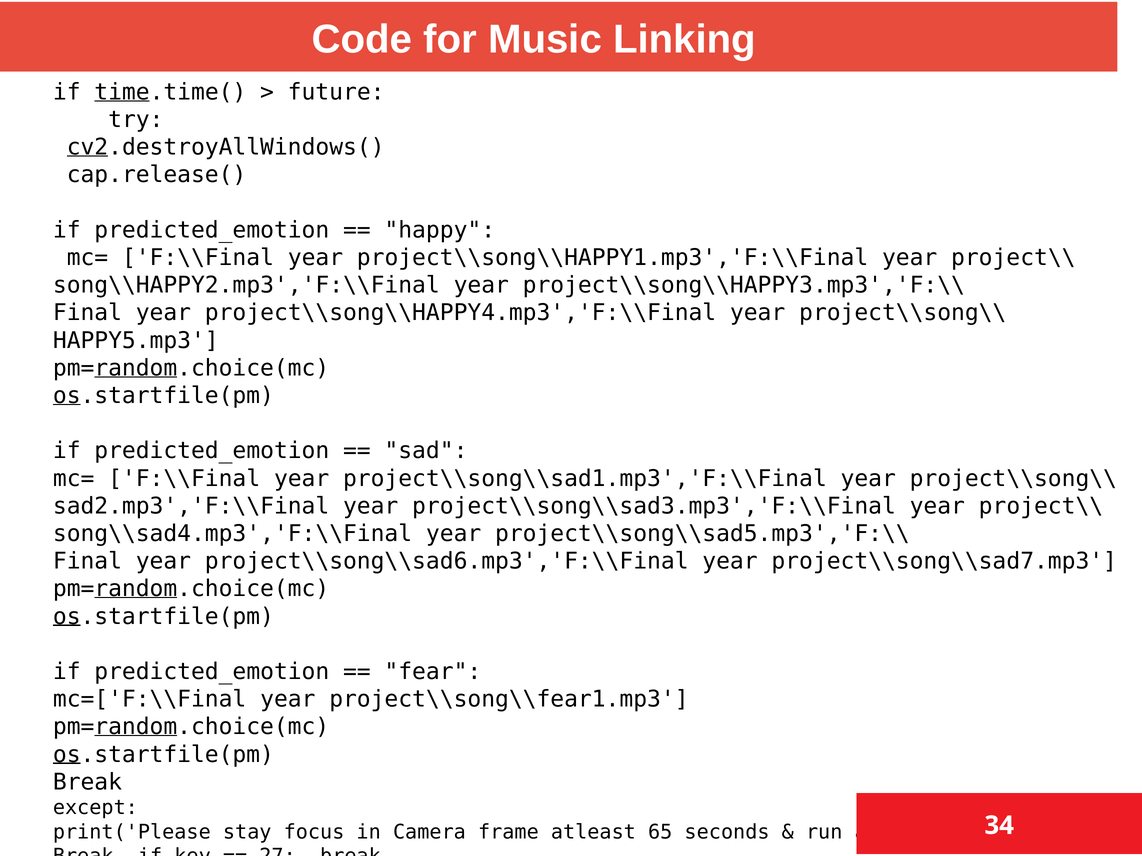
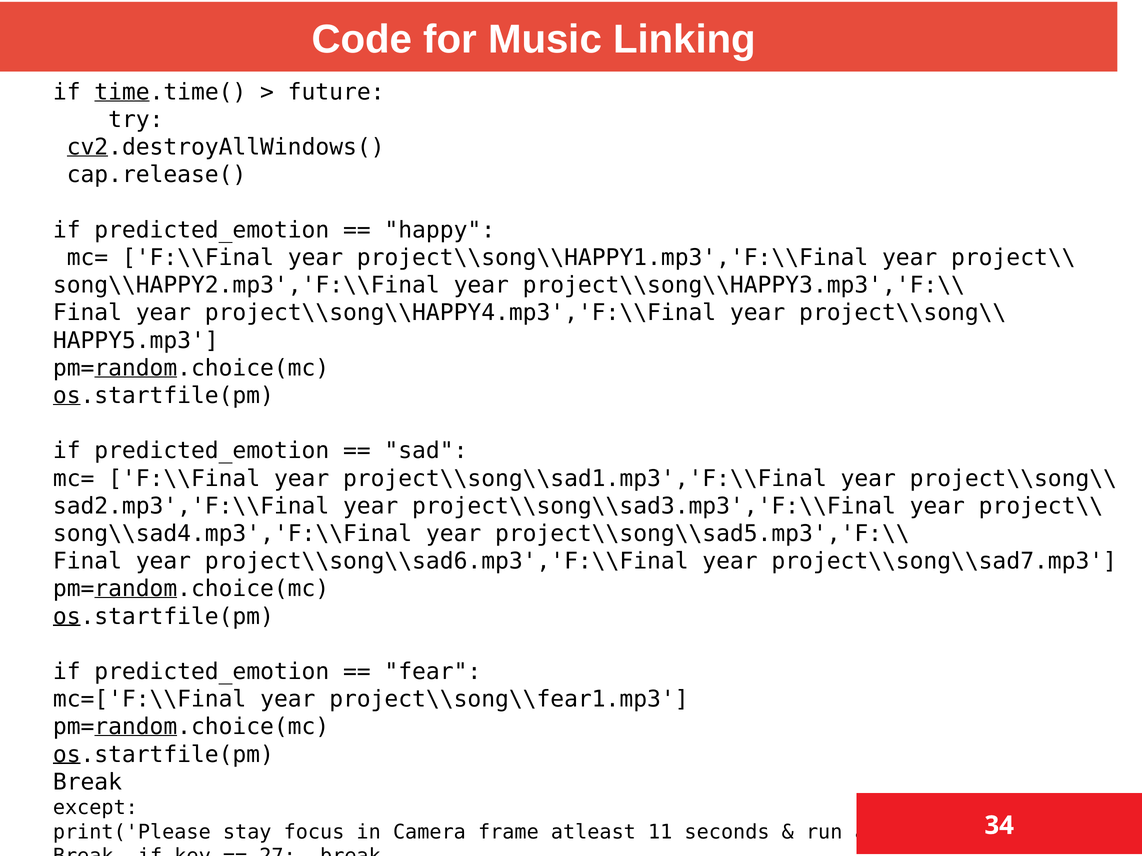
65: 65 -> 11 (660, 832)
